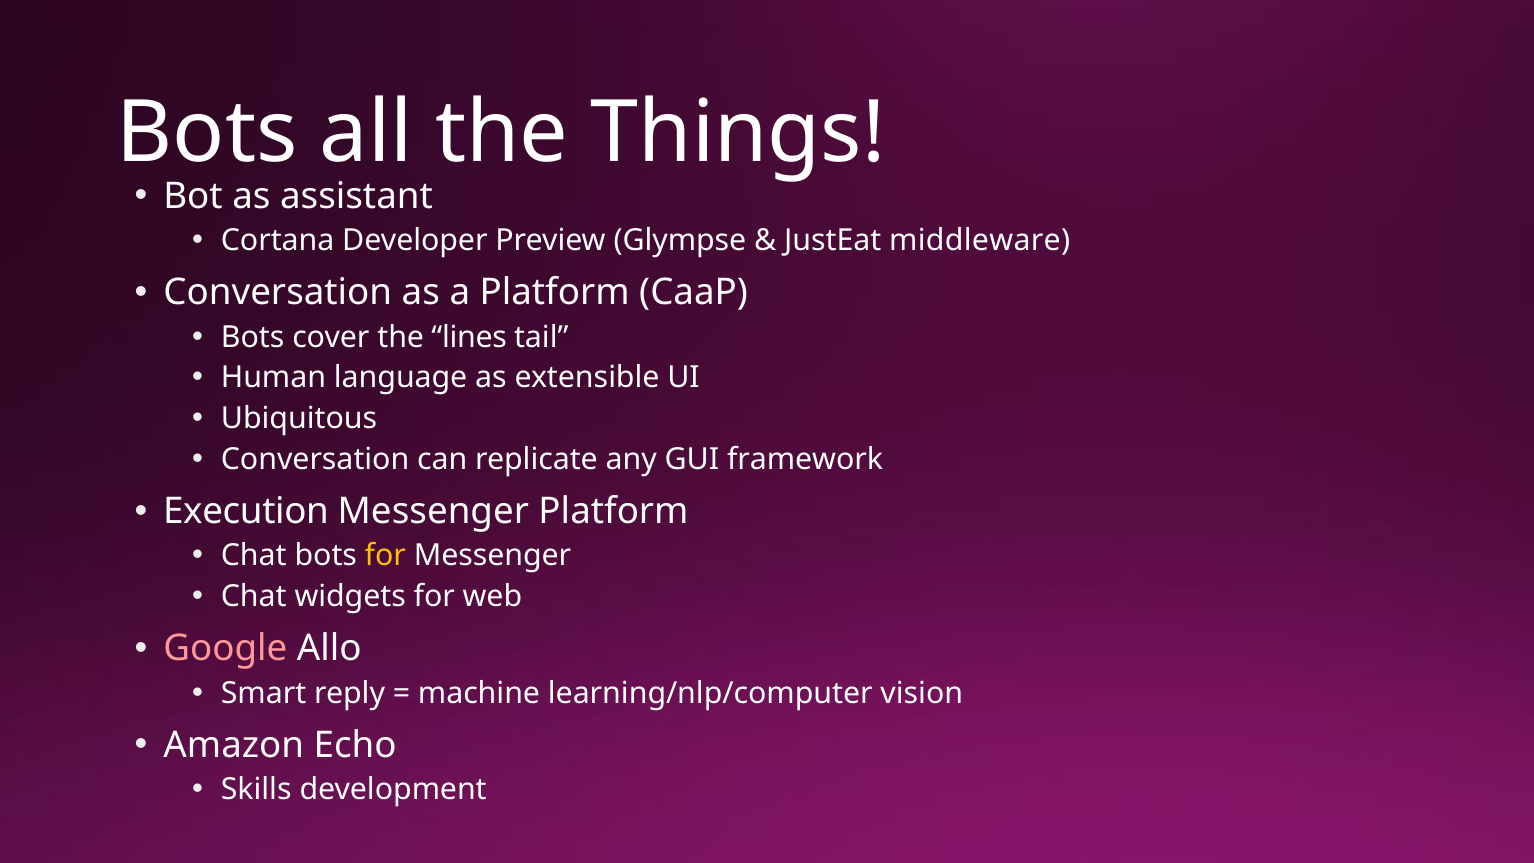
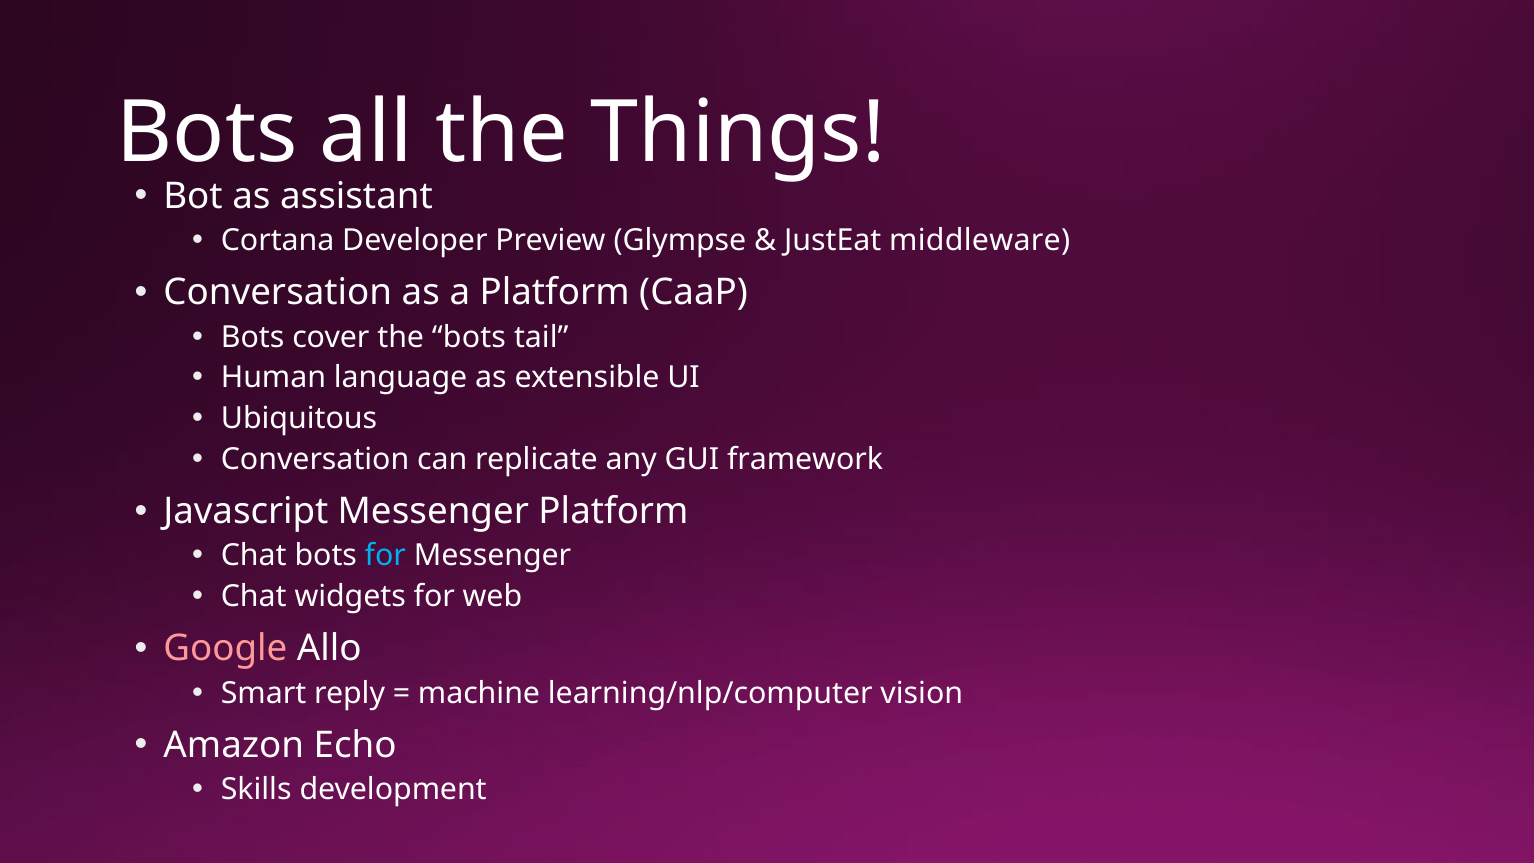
the lines: lines -> bots (469, 337)
Execution: Execution -> Javascript (246, 511)
for colour: yellow -> light blue (385, 556)
